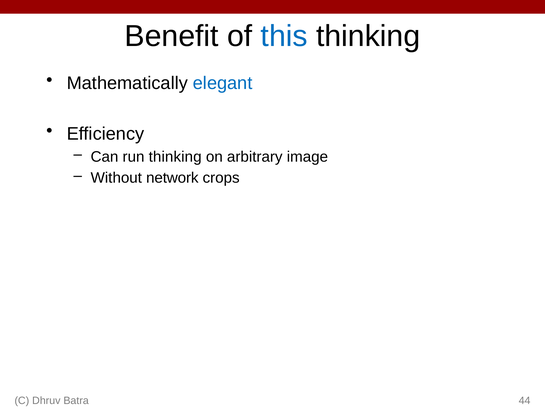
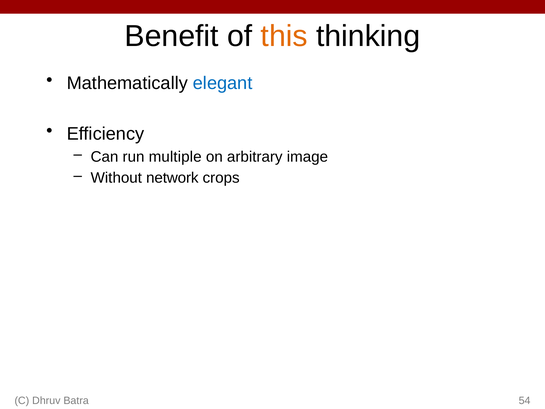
this colour: blue -> orange (284, 36)
run thinking: thinking -> multiple (175, 157)
44: 44 -> 54 (525, 400)
